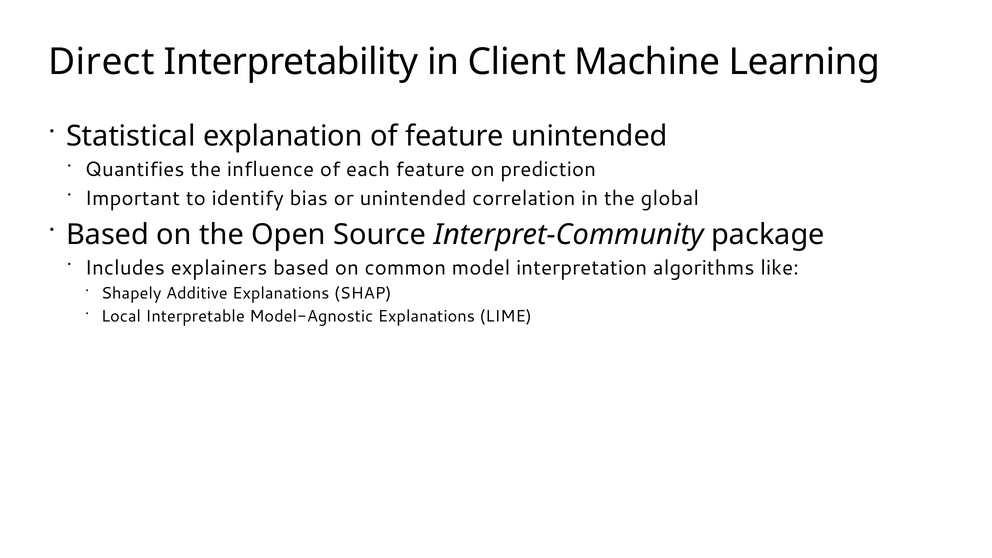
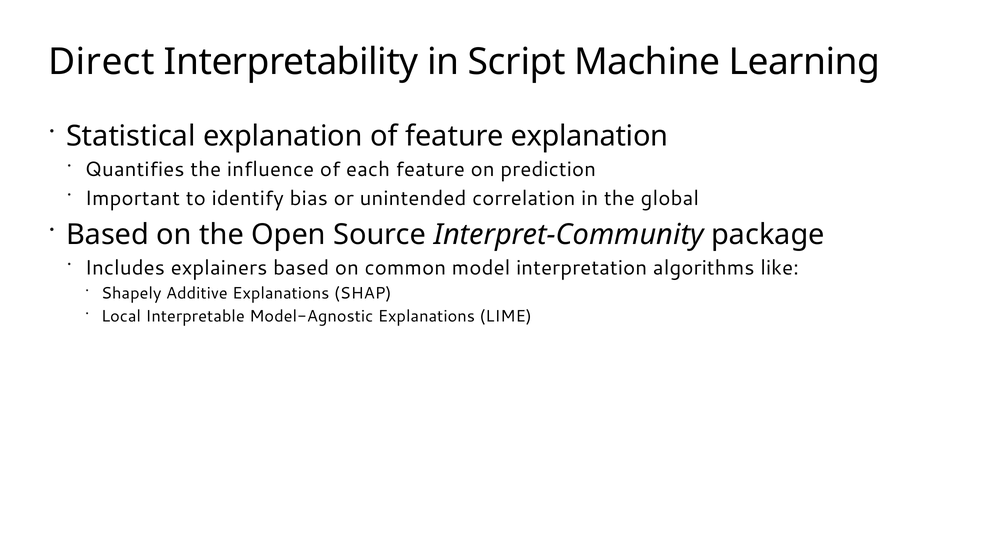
Client: Client -> Script (517, 62)
feature unintended: unintended -> explanation (589, 136)
